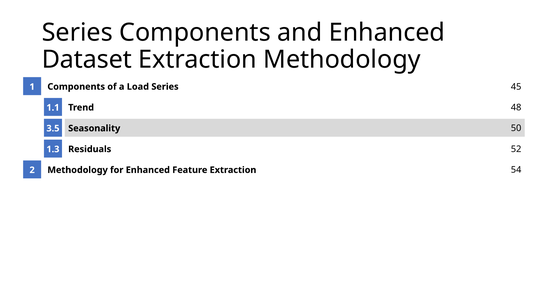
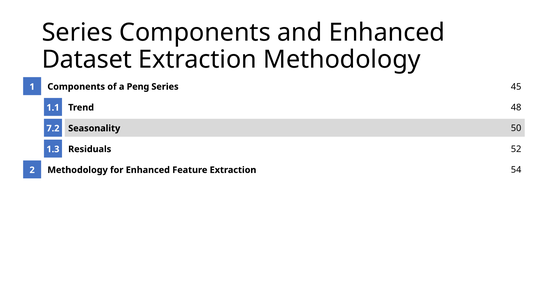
Load: Load -> Peng (138, 87)
3.5: 3.5 -> 7.2 (53, 129)
